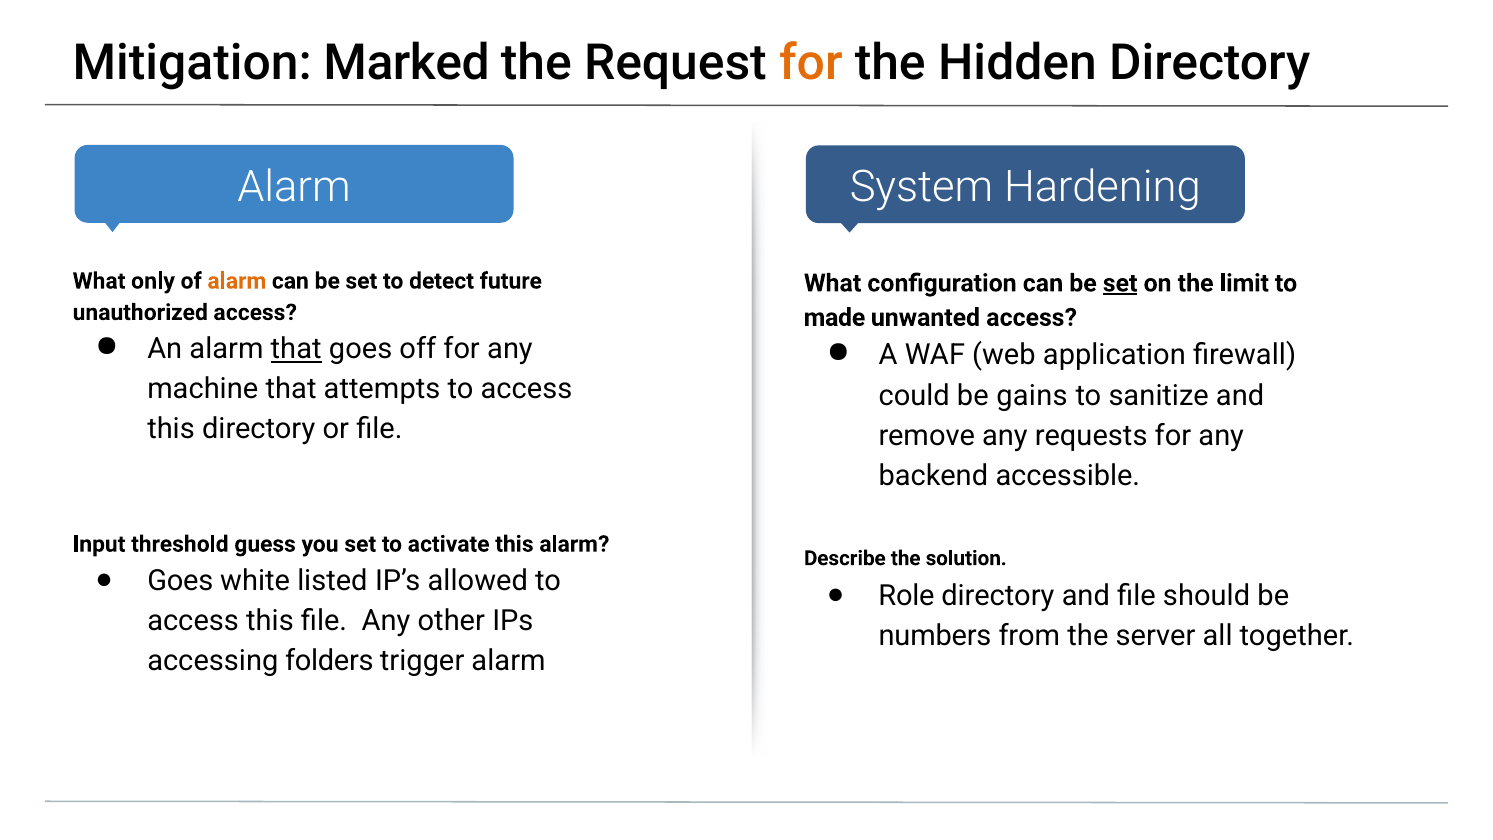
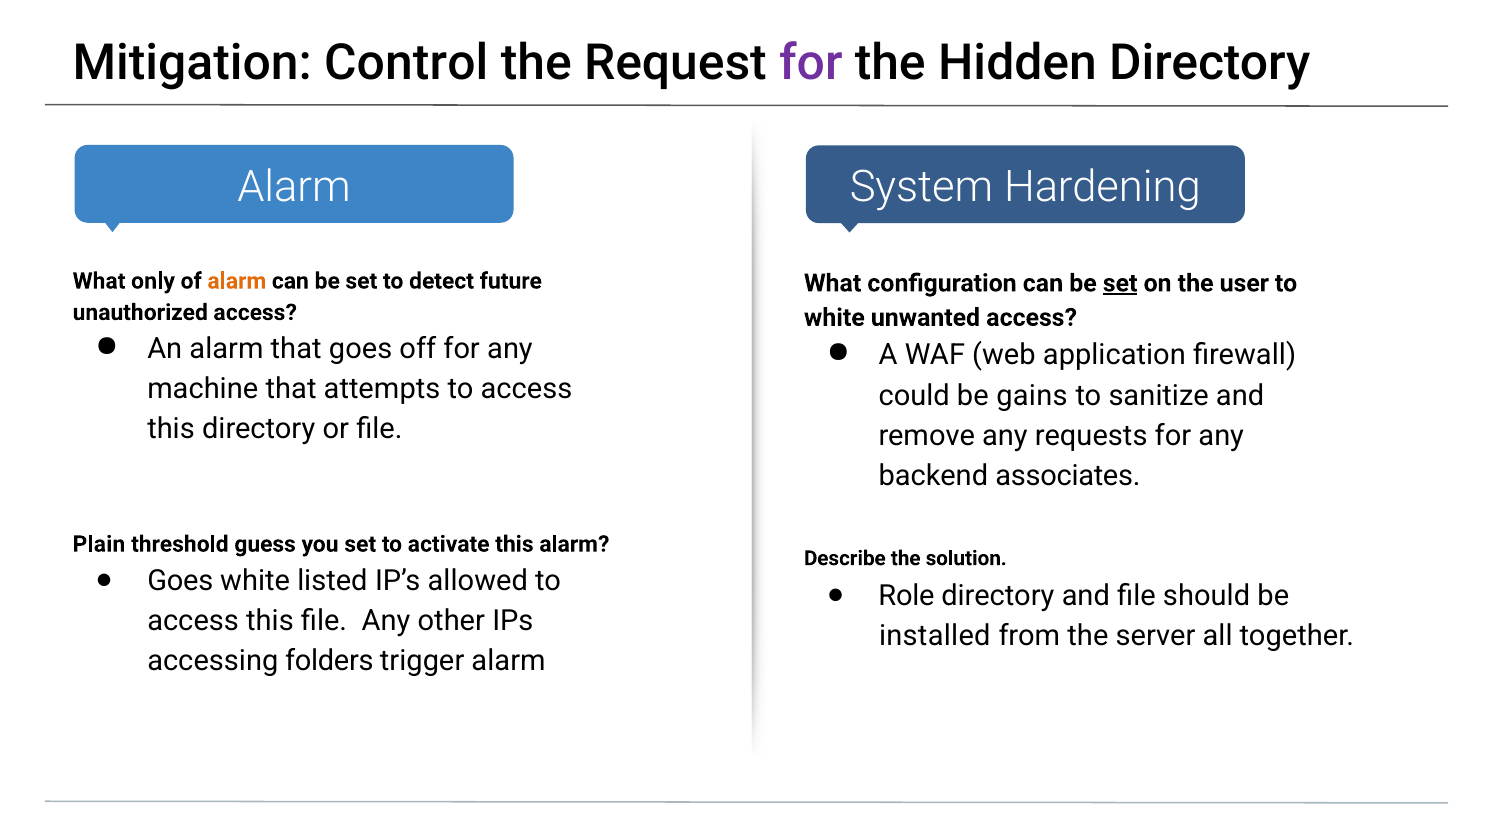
Marked: Marked -> Control (406, 63)
for colour: orange -> purple (811, 63)
limit: limit -> user (1244, 283)
made: made -> white (834, 317)
that underline: present -> none (296, 349)
accessible: accessible -> associates (1068, 475)
Input: Input -> Plain (99, 544)
numbers: numbers -> installed (935, 636)
